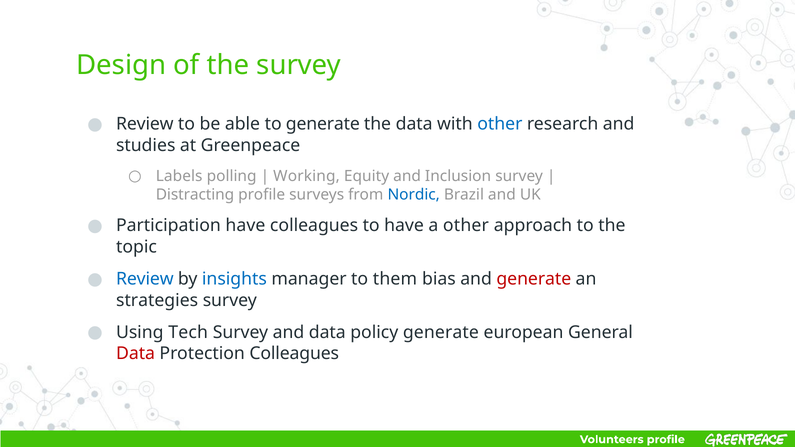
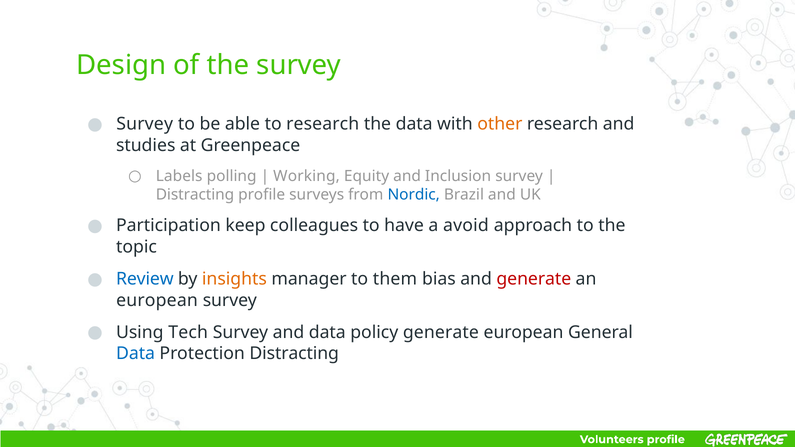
Review: Review -> Survey (145, 124)
to generate: generate -> research (323, 124)
other colour: blue -> orange (500, 124)
Participation have: have -> keep (245, 226)
a other: other -> avoid (466, 226)
insights colour: blue -> orange (234, 279)
strategies: strategies -> european (157, 300)
Data colour: red -> blue (136, 354)
Protection Colleagues: Colleagues -> Distracting (294, 354)
